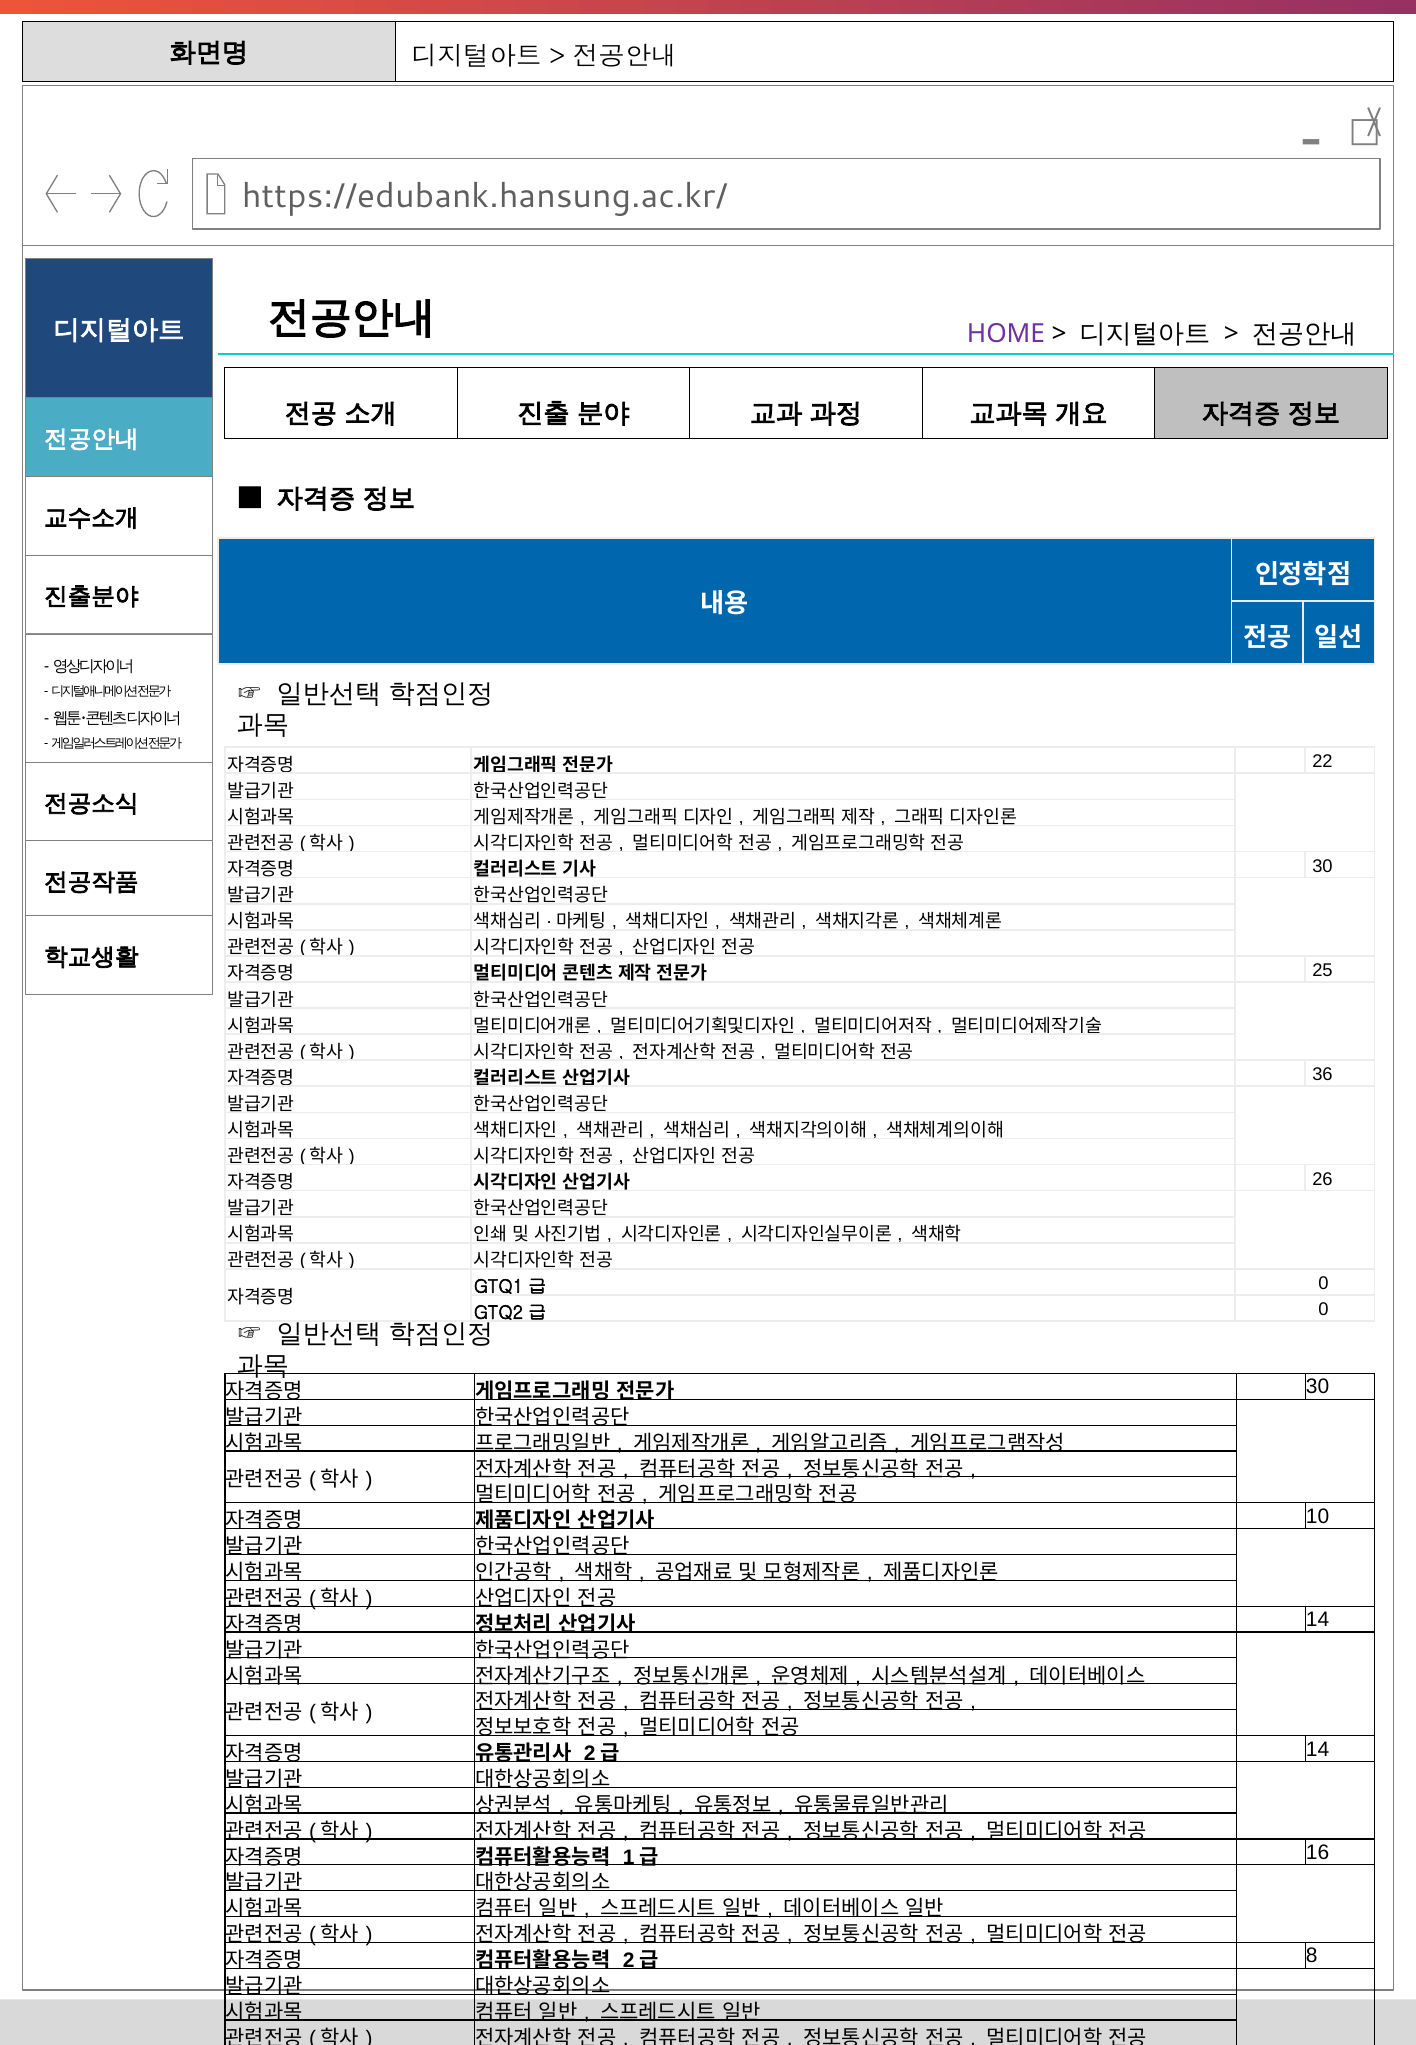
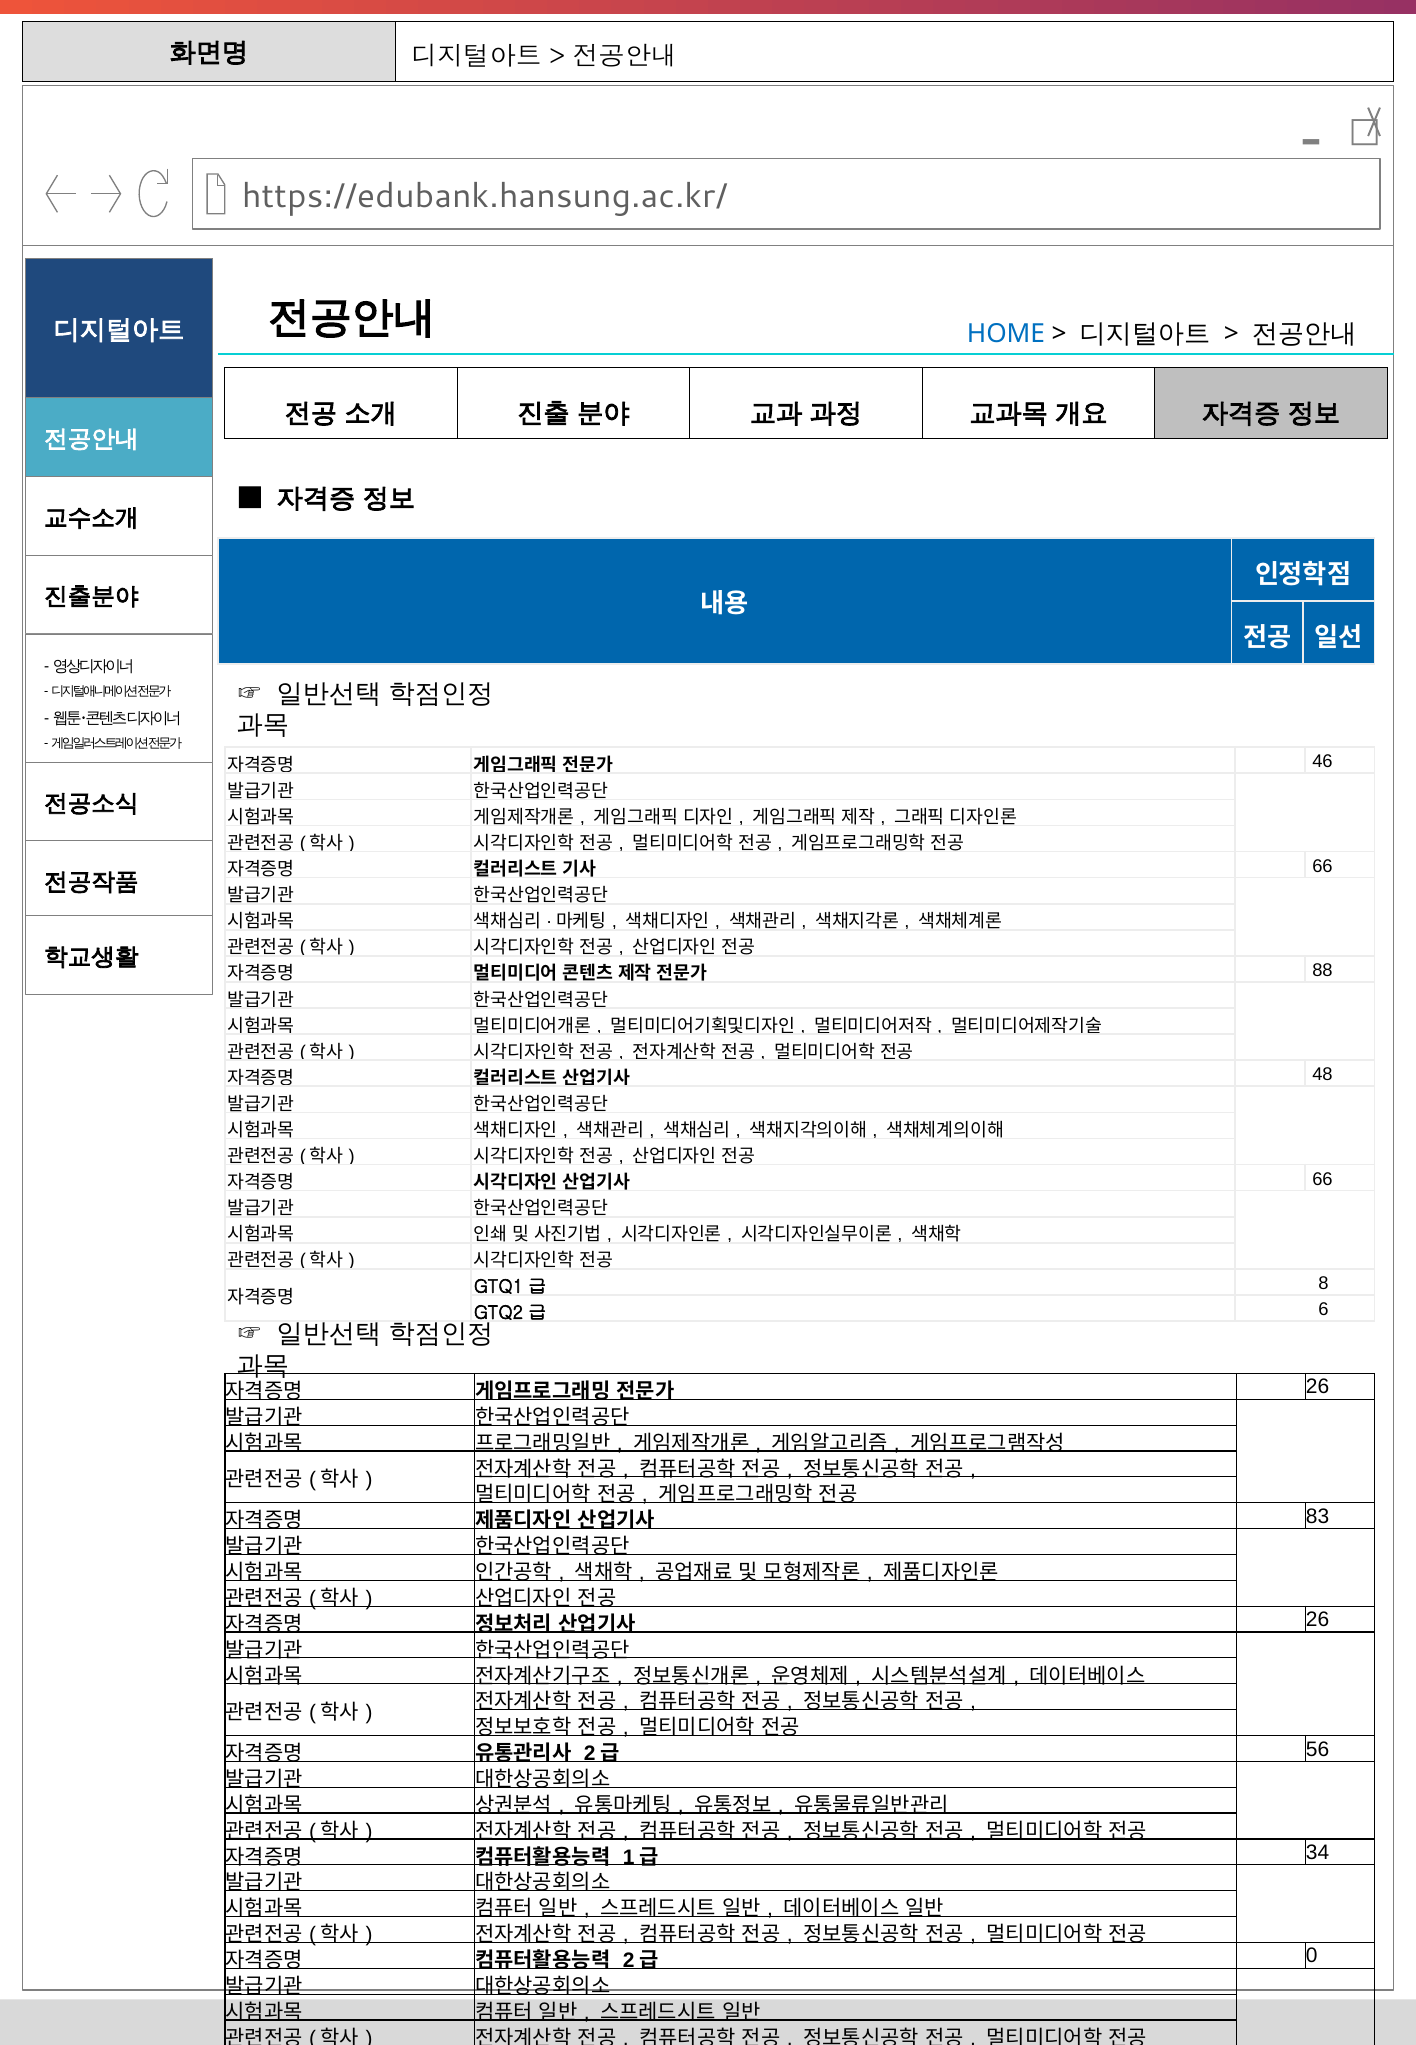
HOME colour: purple -> blue (1006, 333)
22: 22 -> 46 (1322, 762)
30: 30 -> 66 (1322, 866)
25: 25 -> 88 (1322, 970)
36: 36 -> 48 (1322, 1075)
26: 26 -> 66 (1322, 1179)
0: 0 -> 8 (1323, 1284)
0: 0 -> 6 (1323, 1310)
30: 30 -> 26 (1318, 1387)
10: 10 -> 83 (1318, 1517)
14: 14 -> 26 (1318, 1620)
14: 14 -> 56 (1318, 1749)
16: 16 -> 34 (1318, 1853)
8: 8 -> 0 (1312, 1956)
